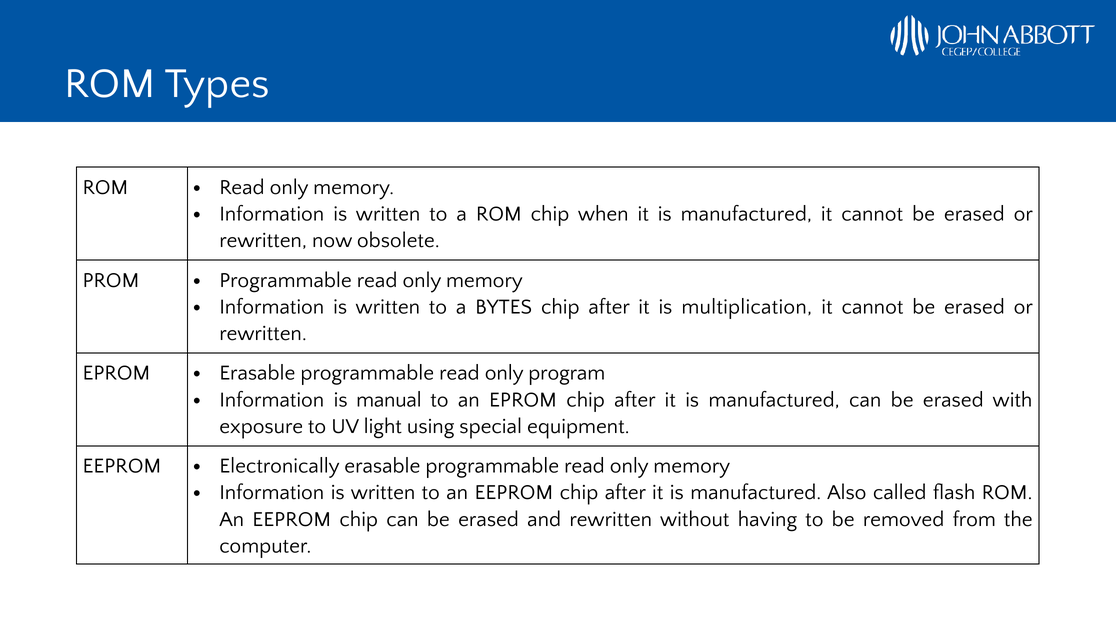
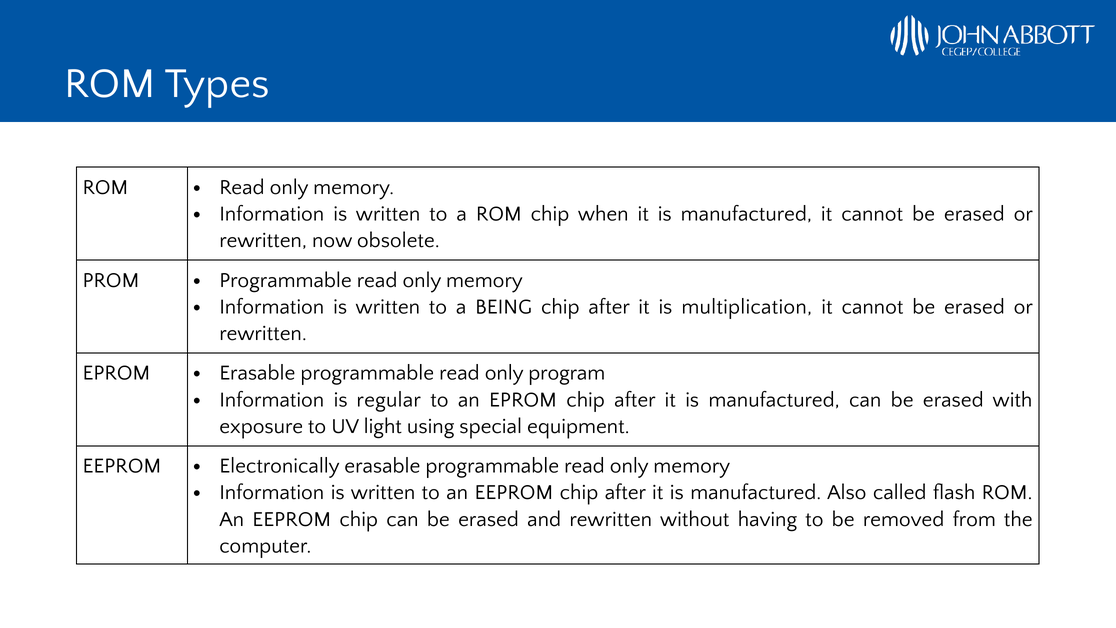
BYTES: BYTES -> BEING (504, 307)
manual: manual -> regular (389, 399)
